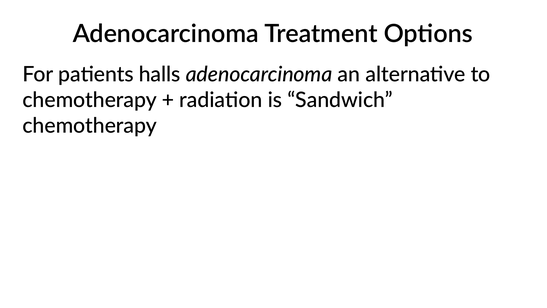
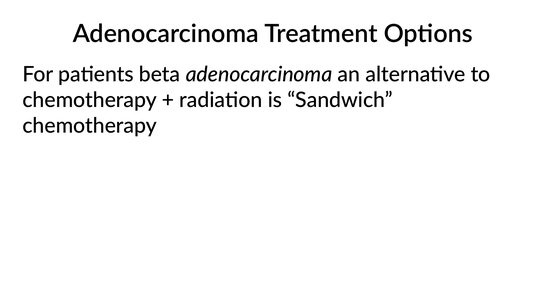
halls: halls -> beta (160, 74)
